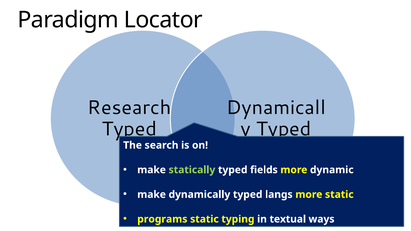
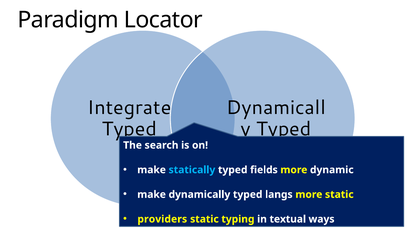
Research: Research -> Integrate (129, 108)
statically colour: light green -> light blue (192, 170)
programs: programs -> providers (162, 219)
